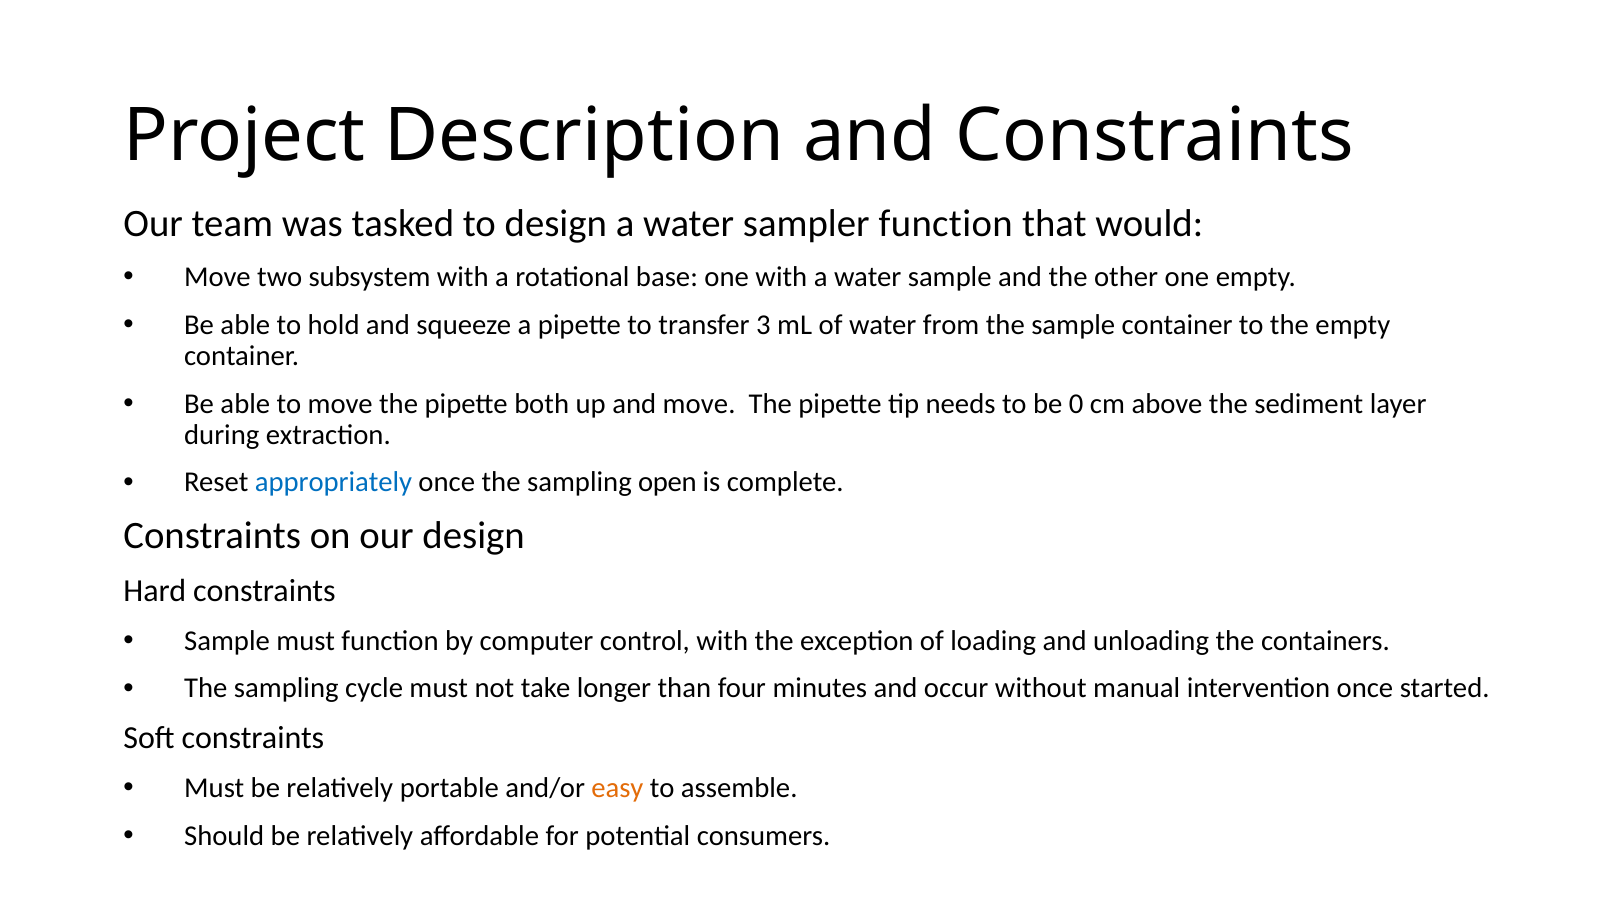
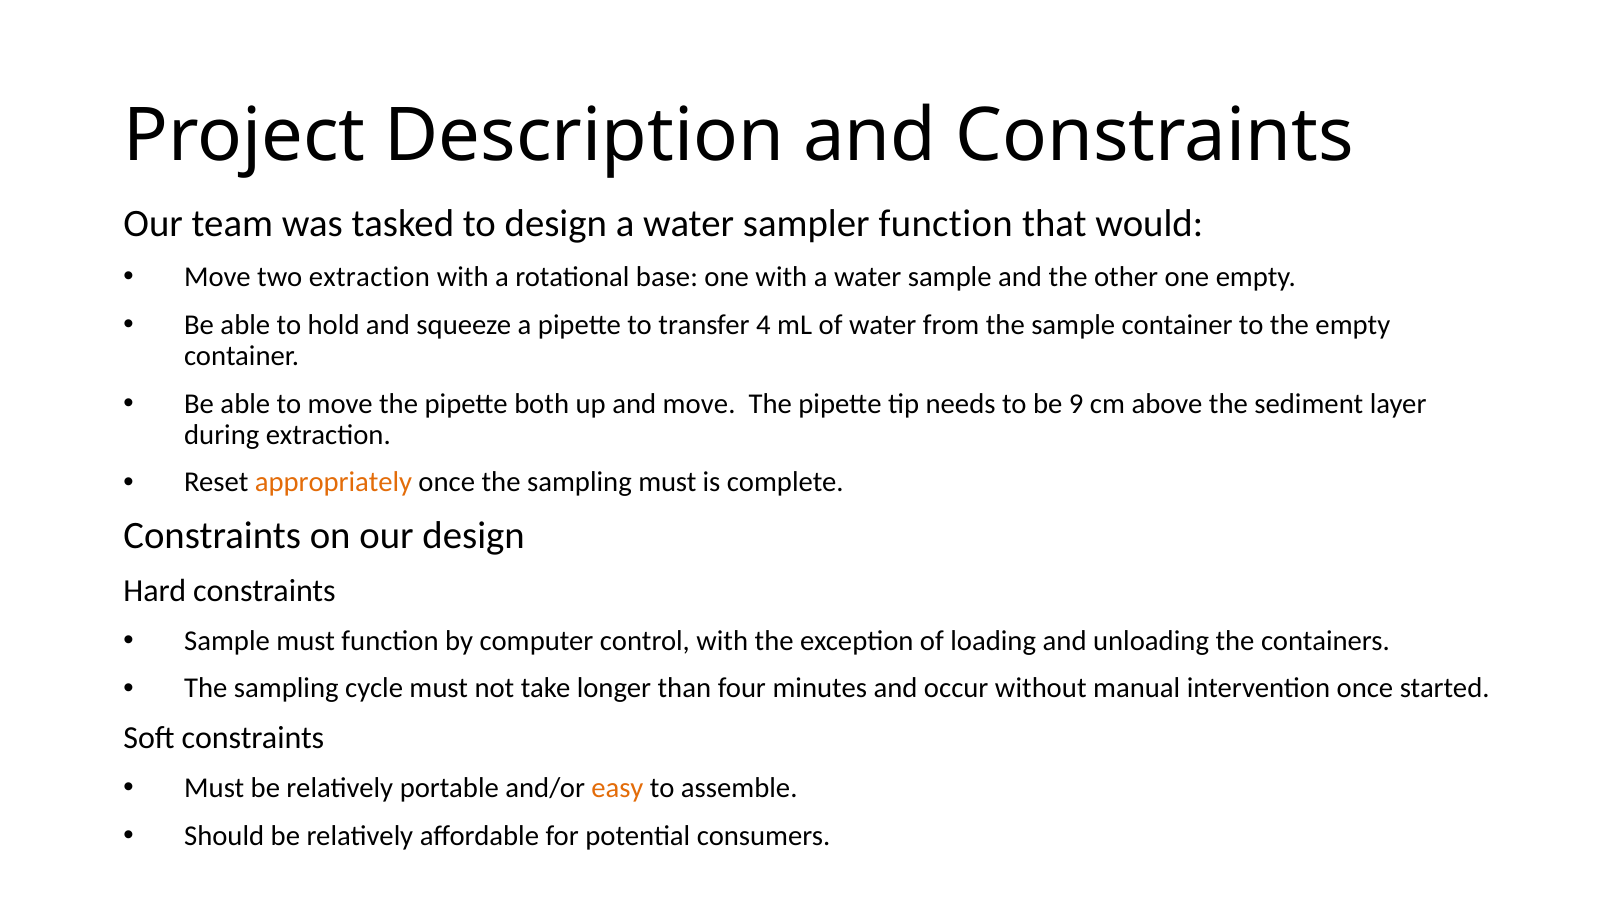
two subsystem: subsystem -> extraction (369, 277)
3: 3 -> 4 (763, 325)
0: 0 -> 9 (1076, 403)
appropriately colour: blue -> orange (333, 482)
sampling open: open -> must (667, 482)
